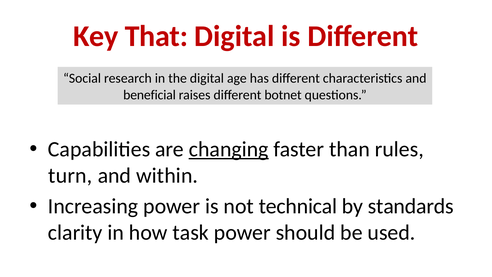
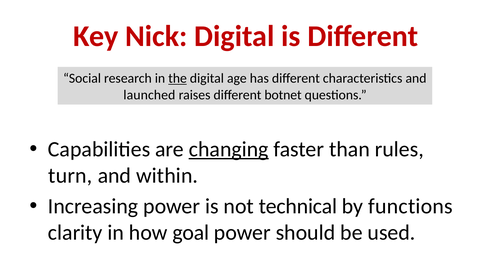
That: That -> Nick (156, 36)
the underline: none -> present (178, 78)
beneficial: beneficial -> launched (149, 95)
standards: standards -> functions (411, 206)
task: task -> goal (191, 232)
